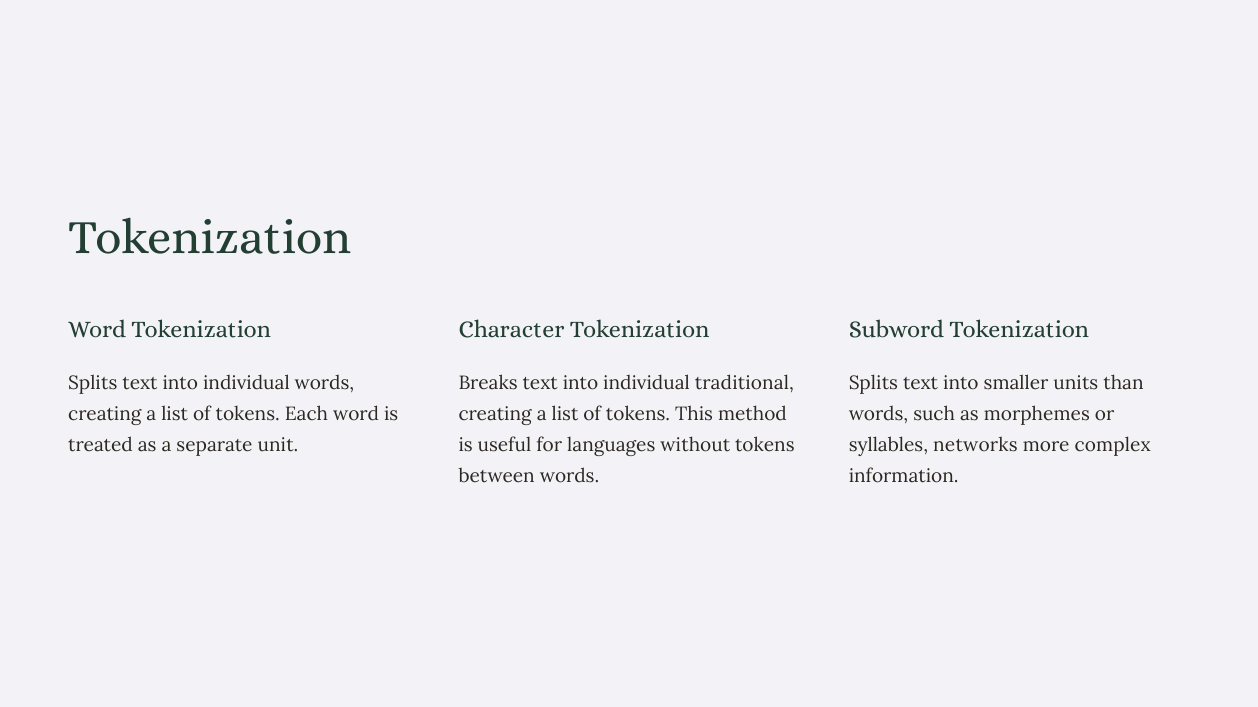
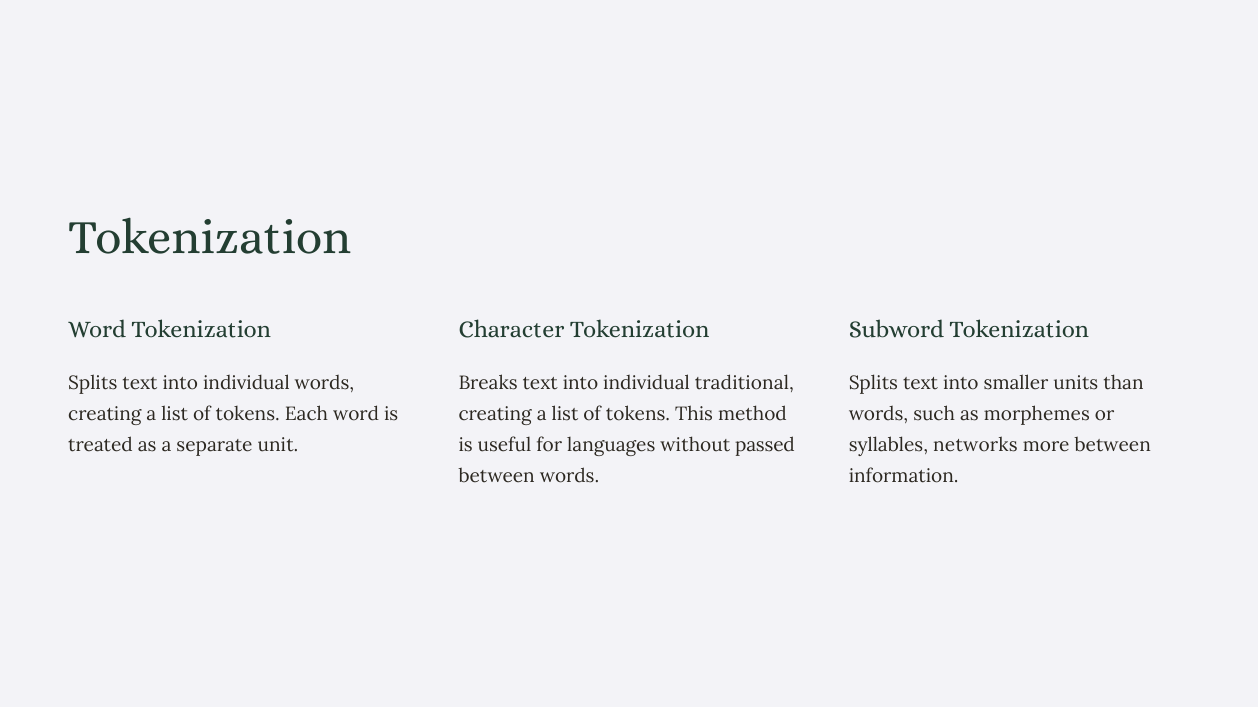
without tokens: tokens -> passed (765, 446)
more complex: complex -> between (1113, 446)
